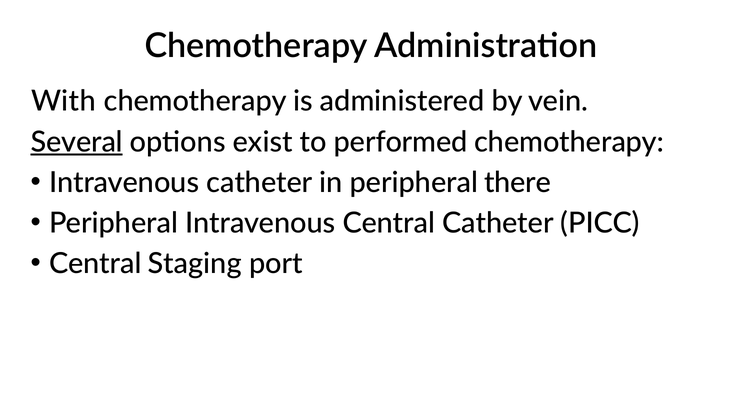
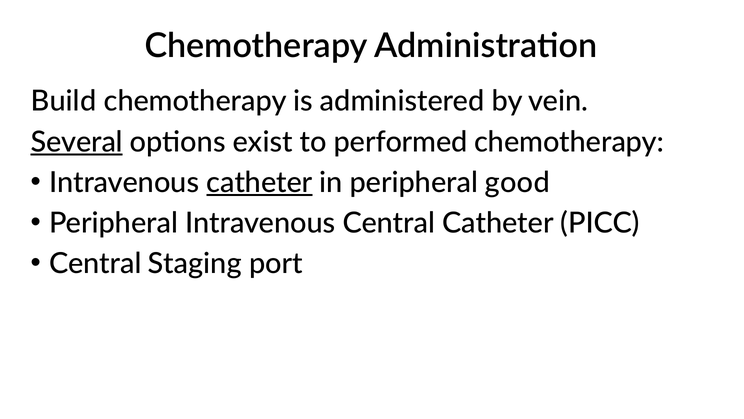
With: With -> Build (63, 101)
catheter underline: none -> present (259, 182)
there: there -> good (517, 182)
